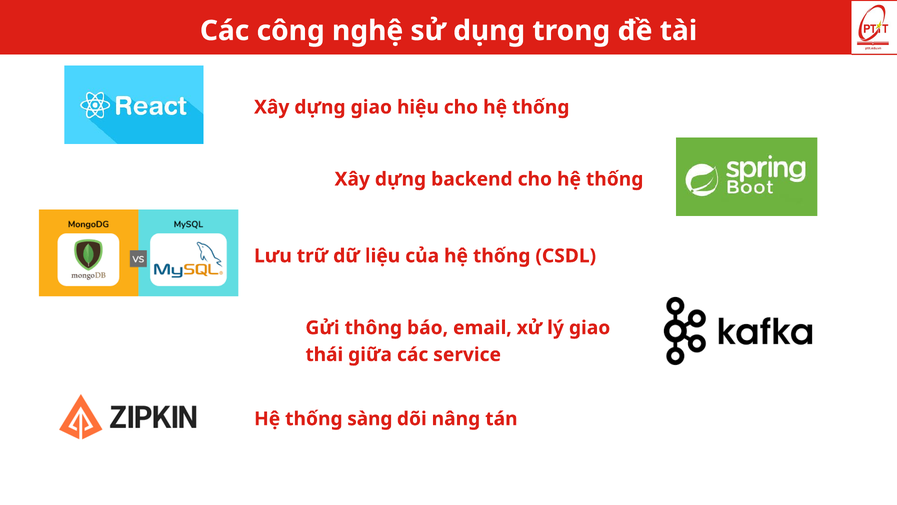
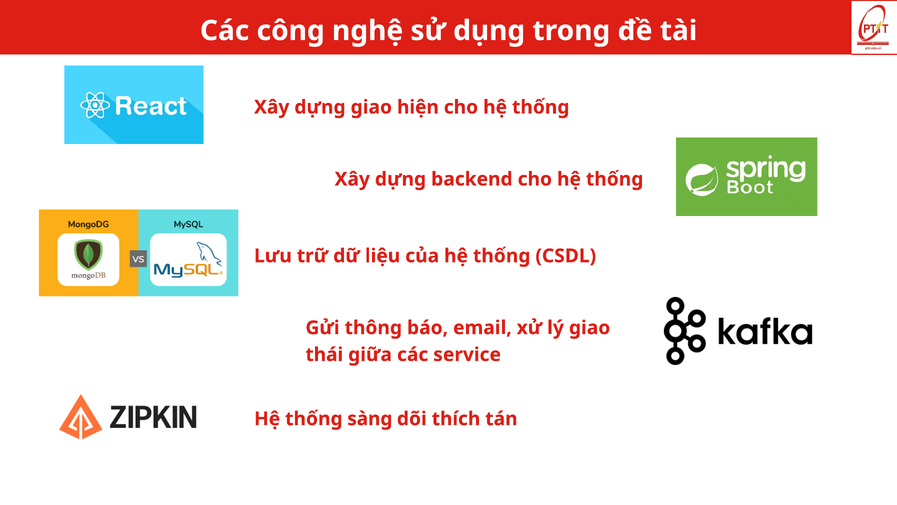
hiệu: hiệu -> hiện (418, 107)
nâng: nâng -> thích (456, 419)
